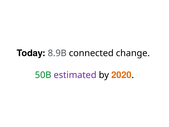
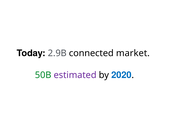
8.9B: 8.9B -> 2.9B (57, 53)
change: change -> market (133, 53)
2020 colour: orange -> blue (121, 75)
